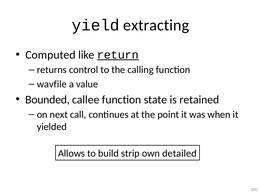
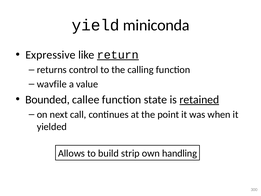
extracting: extracting -> miniconda (156, 25)
Computed: Computed -> Expressive (50, 55)
retained underline: none -> present (199, 99)
detailed: detailed -> handling (180, 153)
